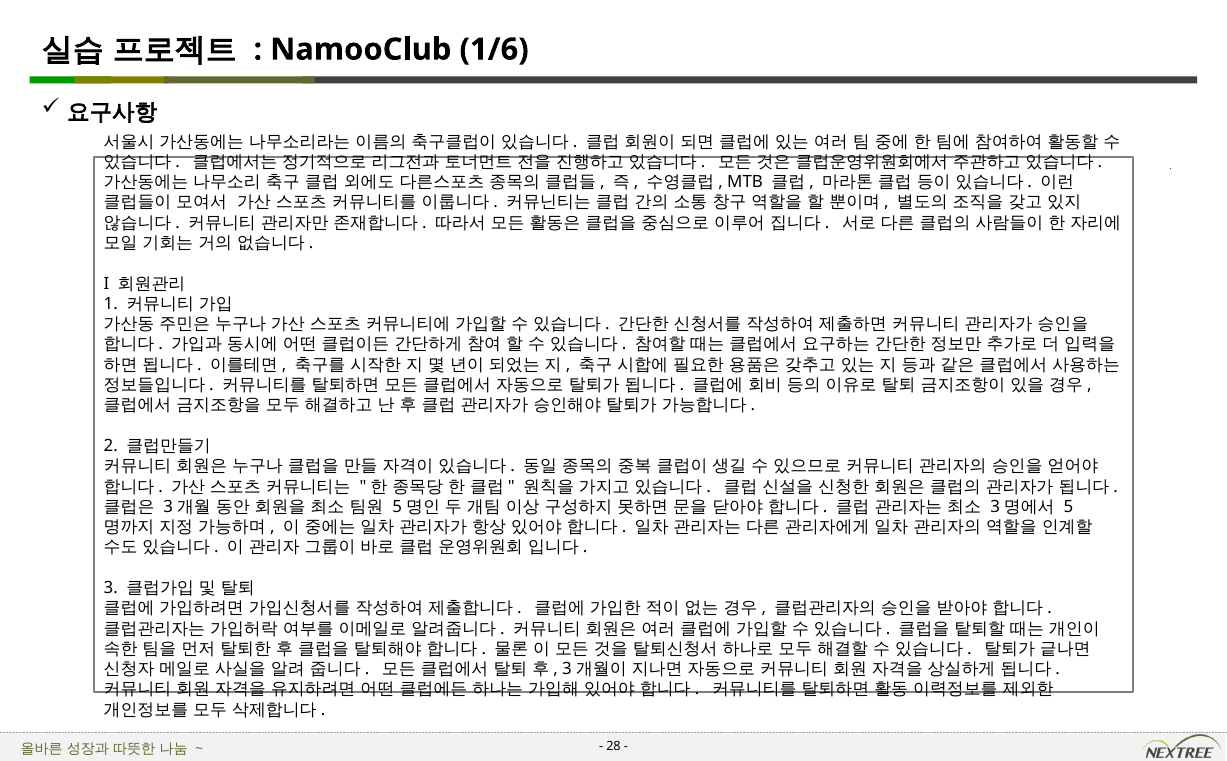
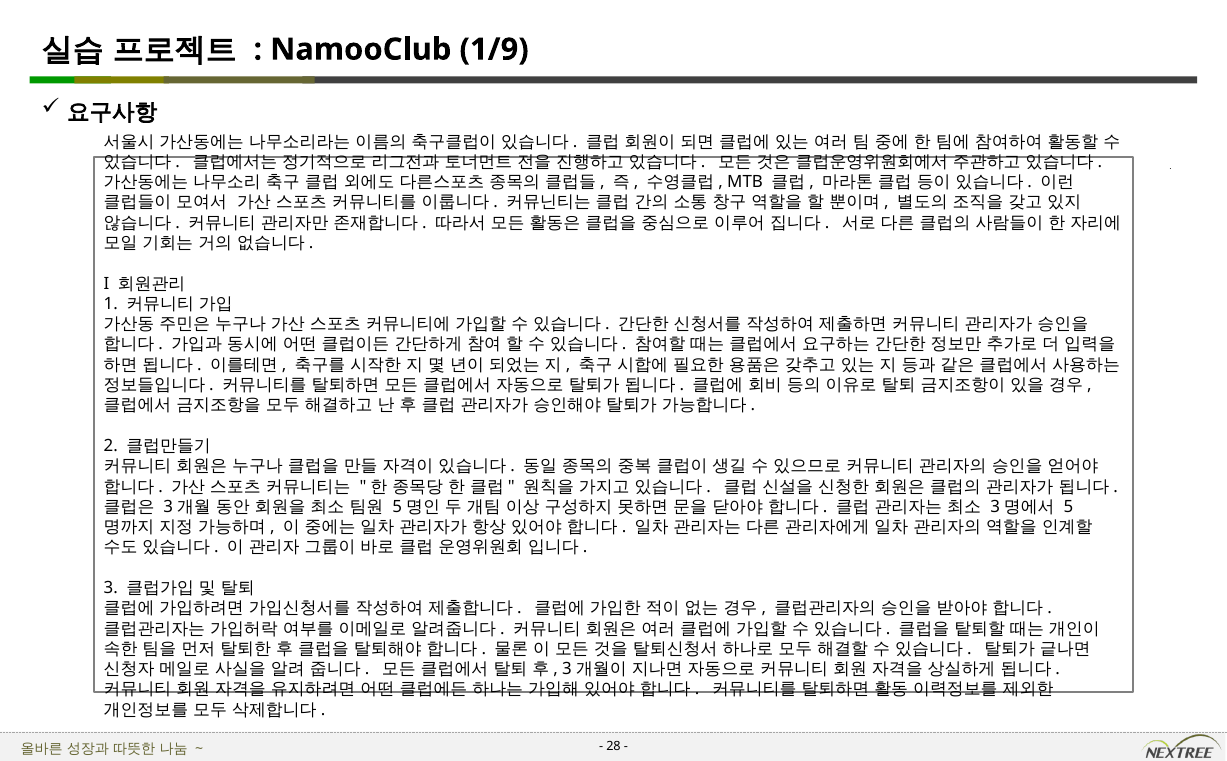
1/6: 1/6 -> 1/9 (494, 49)
